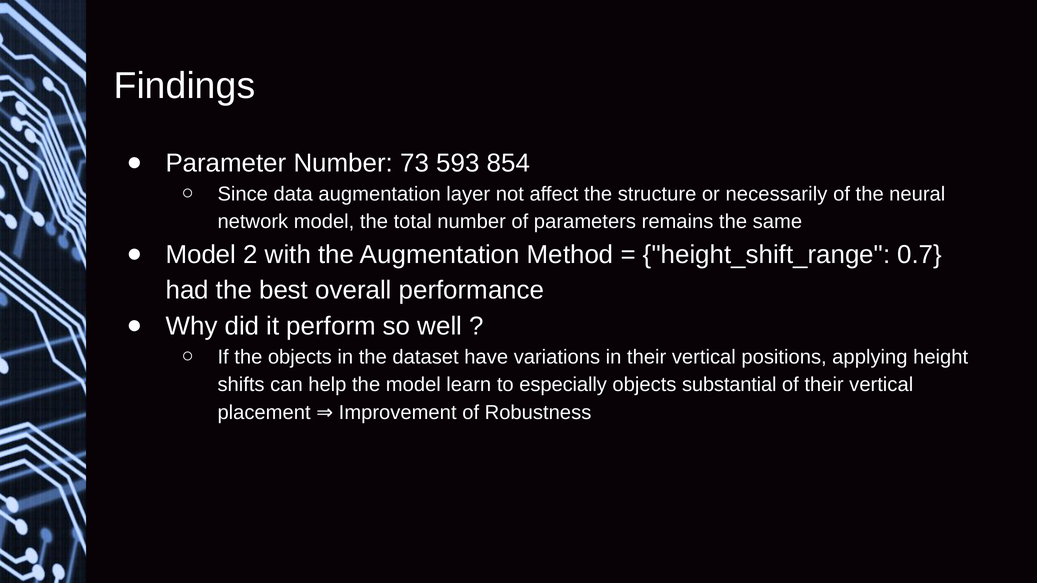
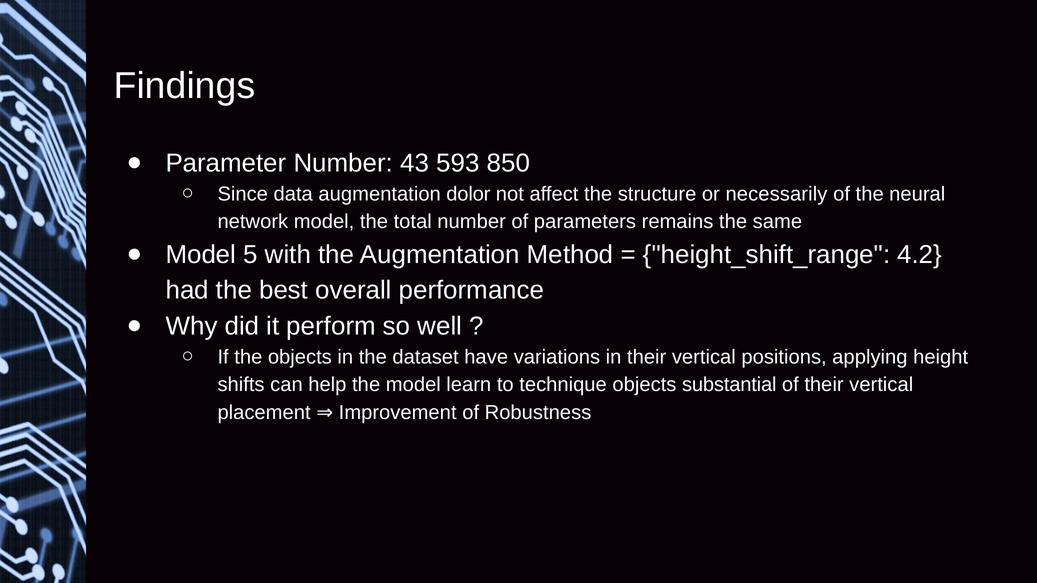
73: 73 -> 43 (415, 163)
854: 854 -> 850 (508, 163)
layer: layer -> dolor (468, 194)
2: 2 -> 5 (251, 255)
0.7: 0.7 -> 4.2 (920, 255)
especially: especially -> technique (563, 385)
